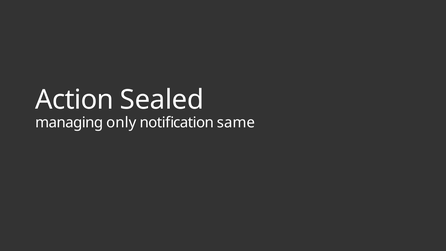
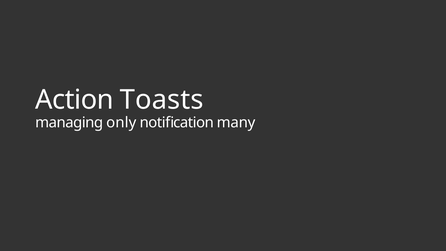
Sealed: Sealed -> Toasts (162, 100)
same: same -> many (236, 123)
